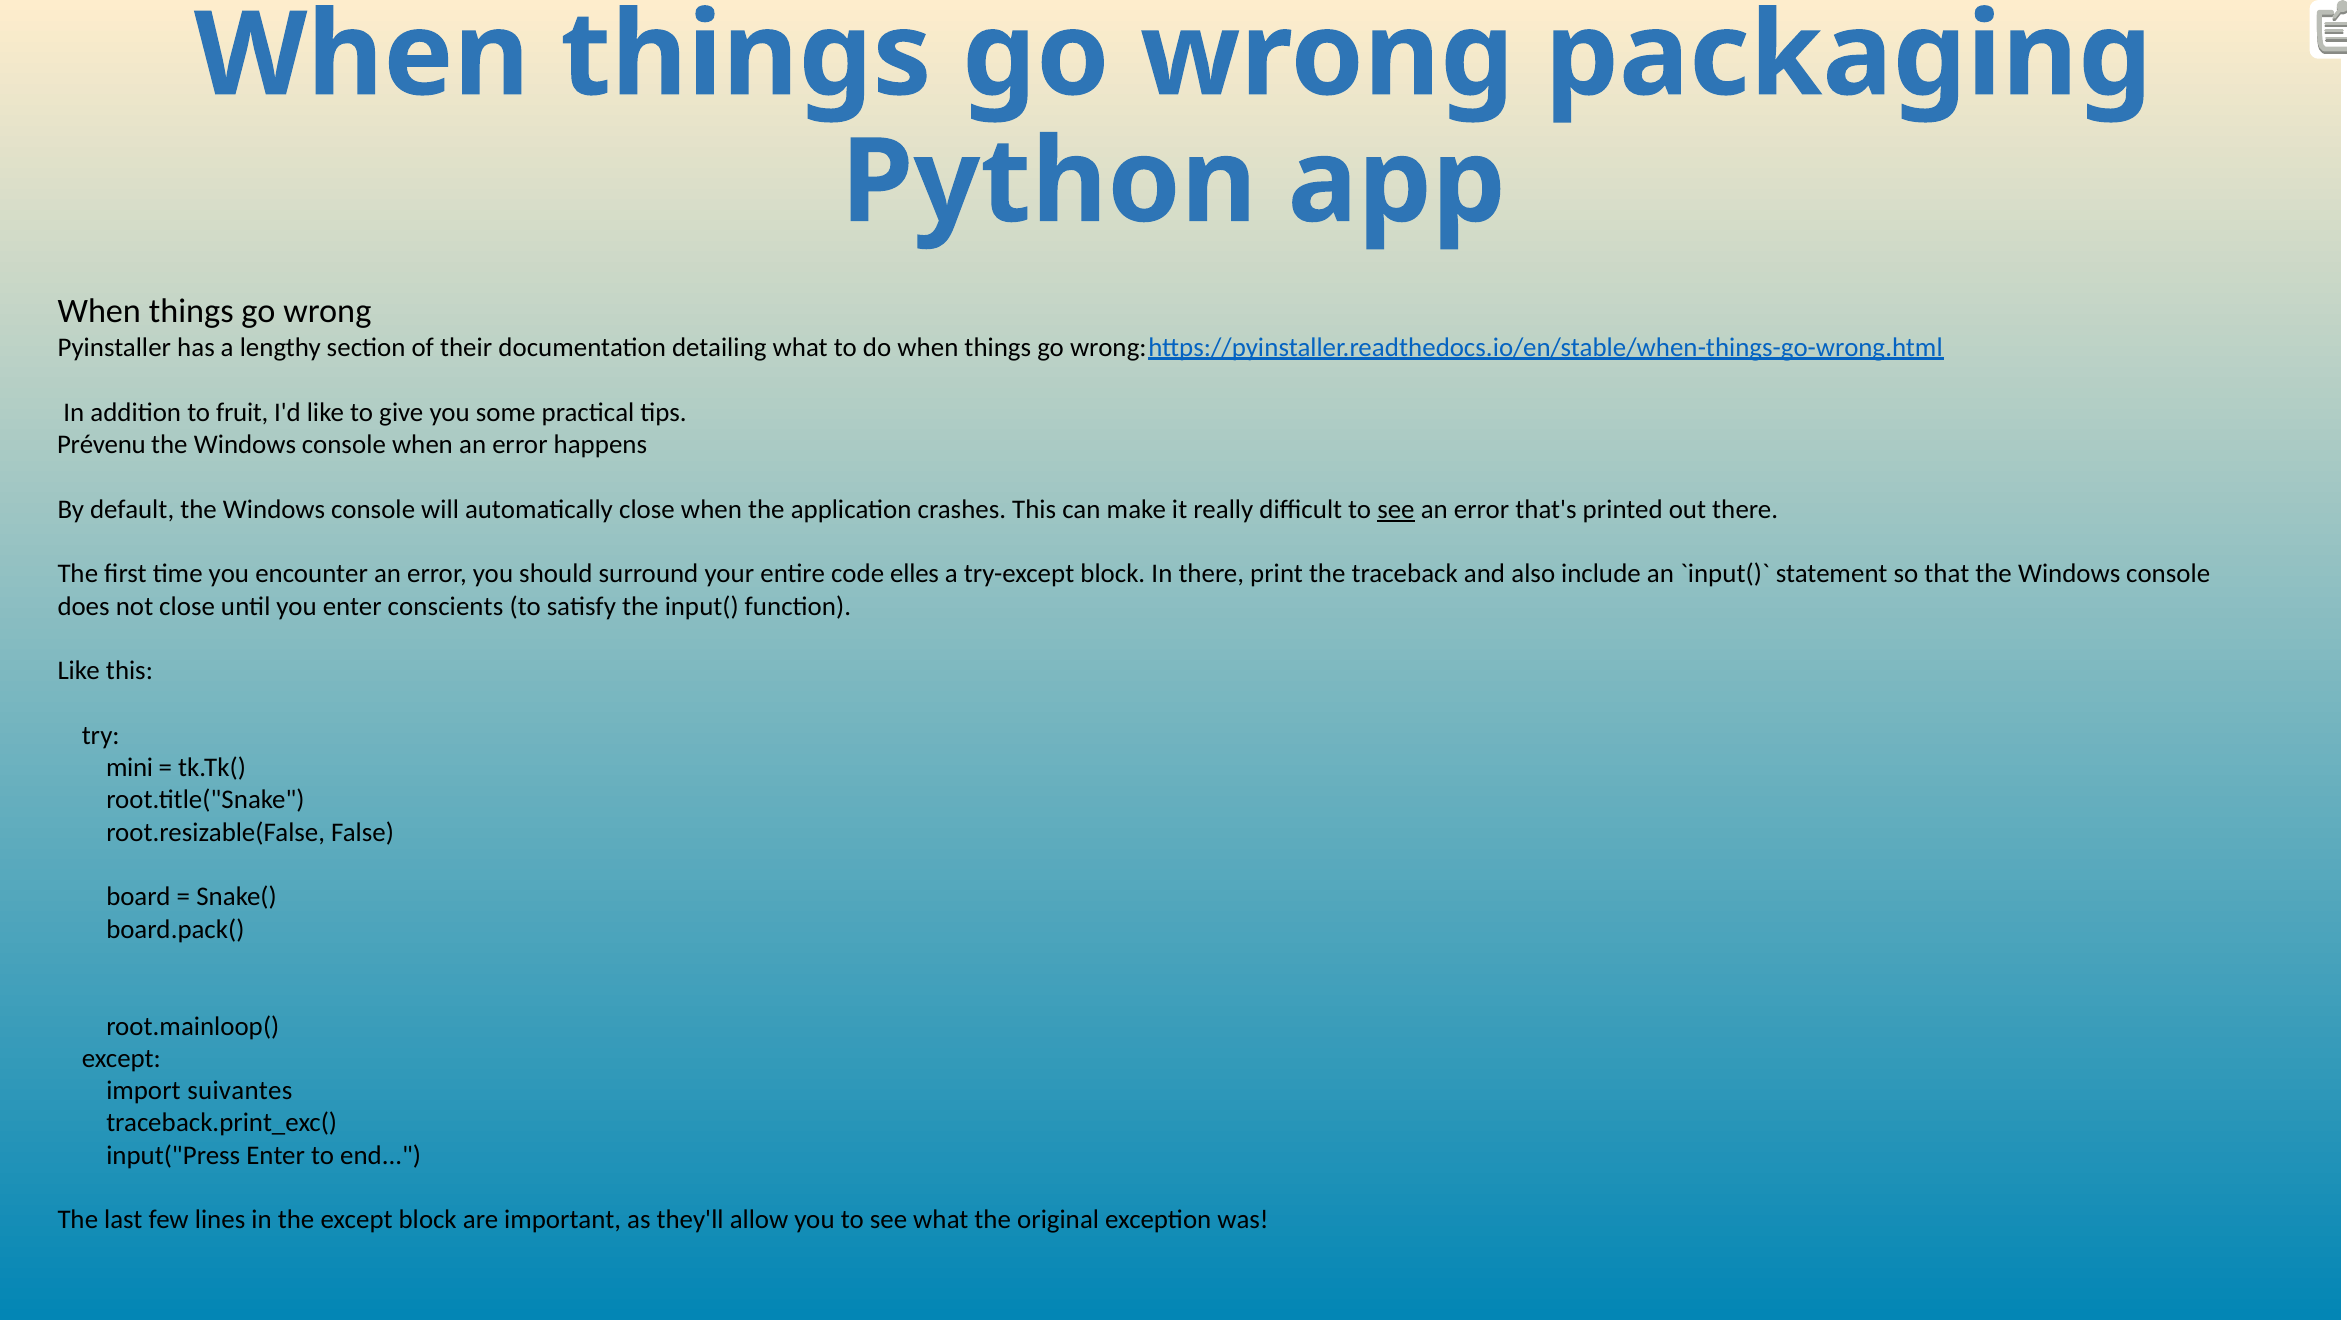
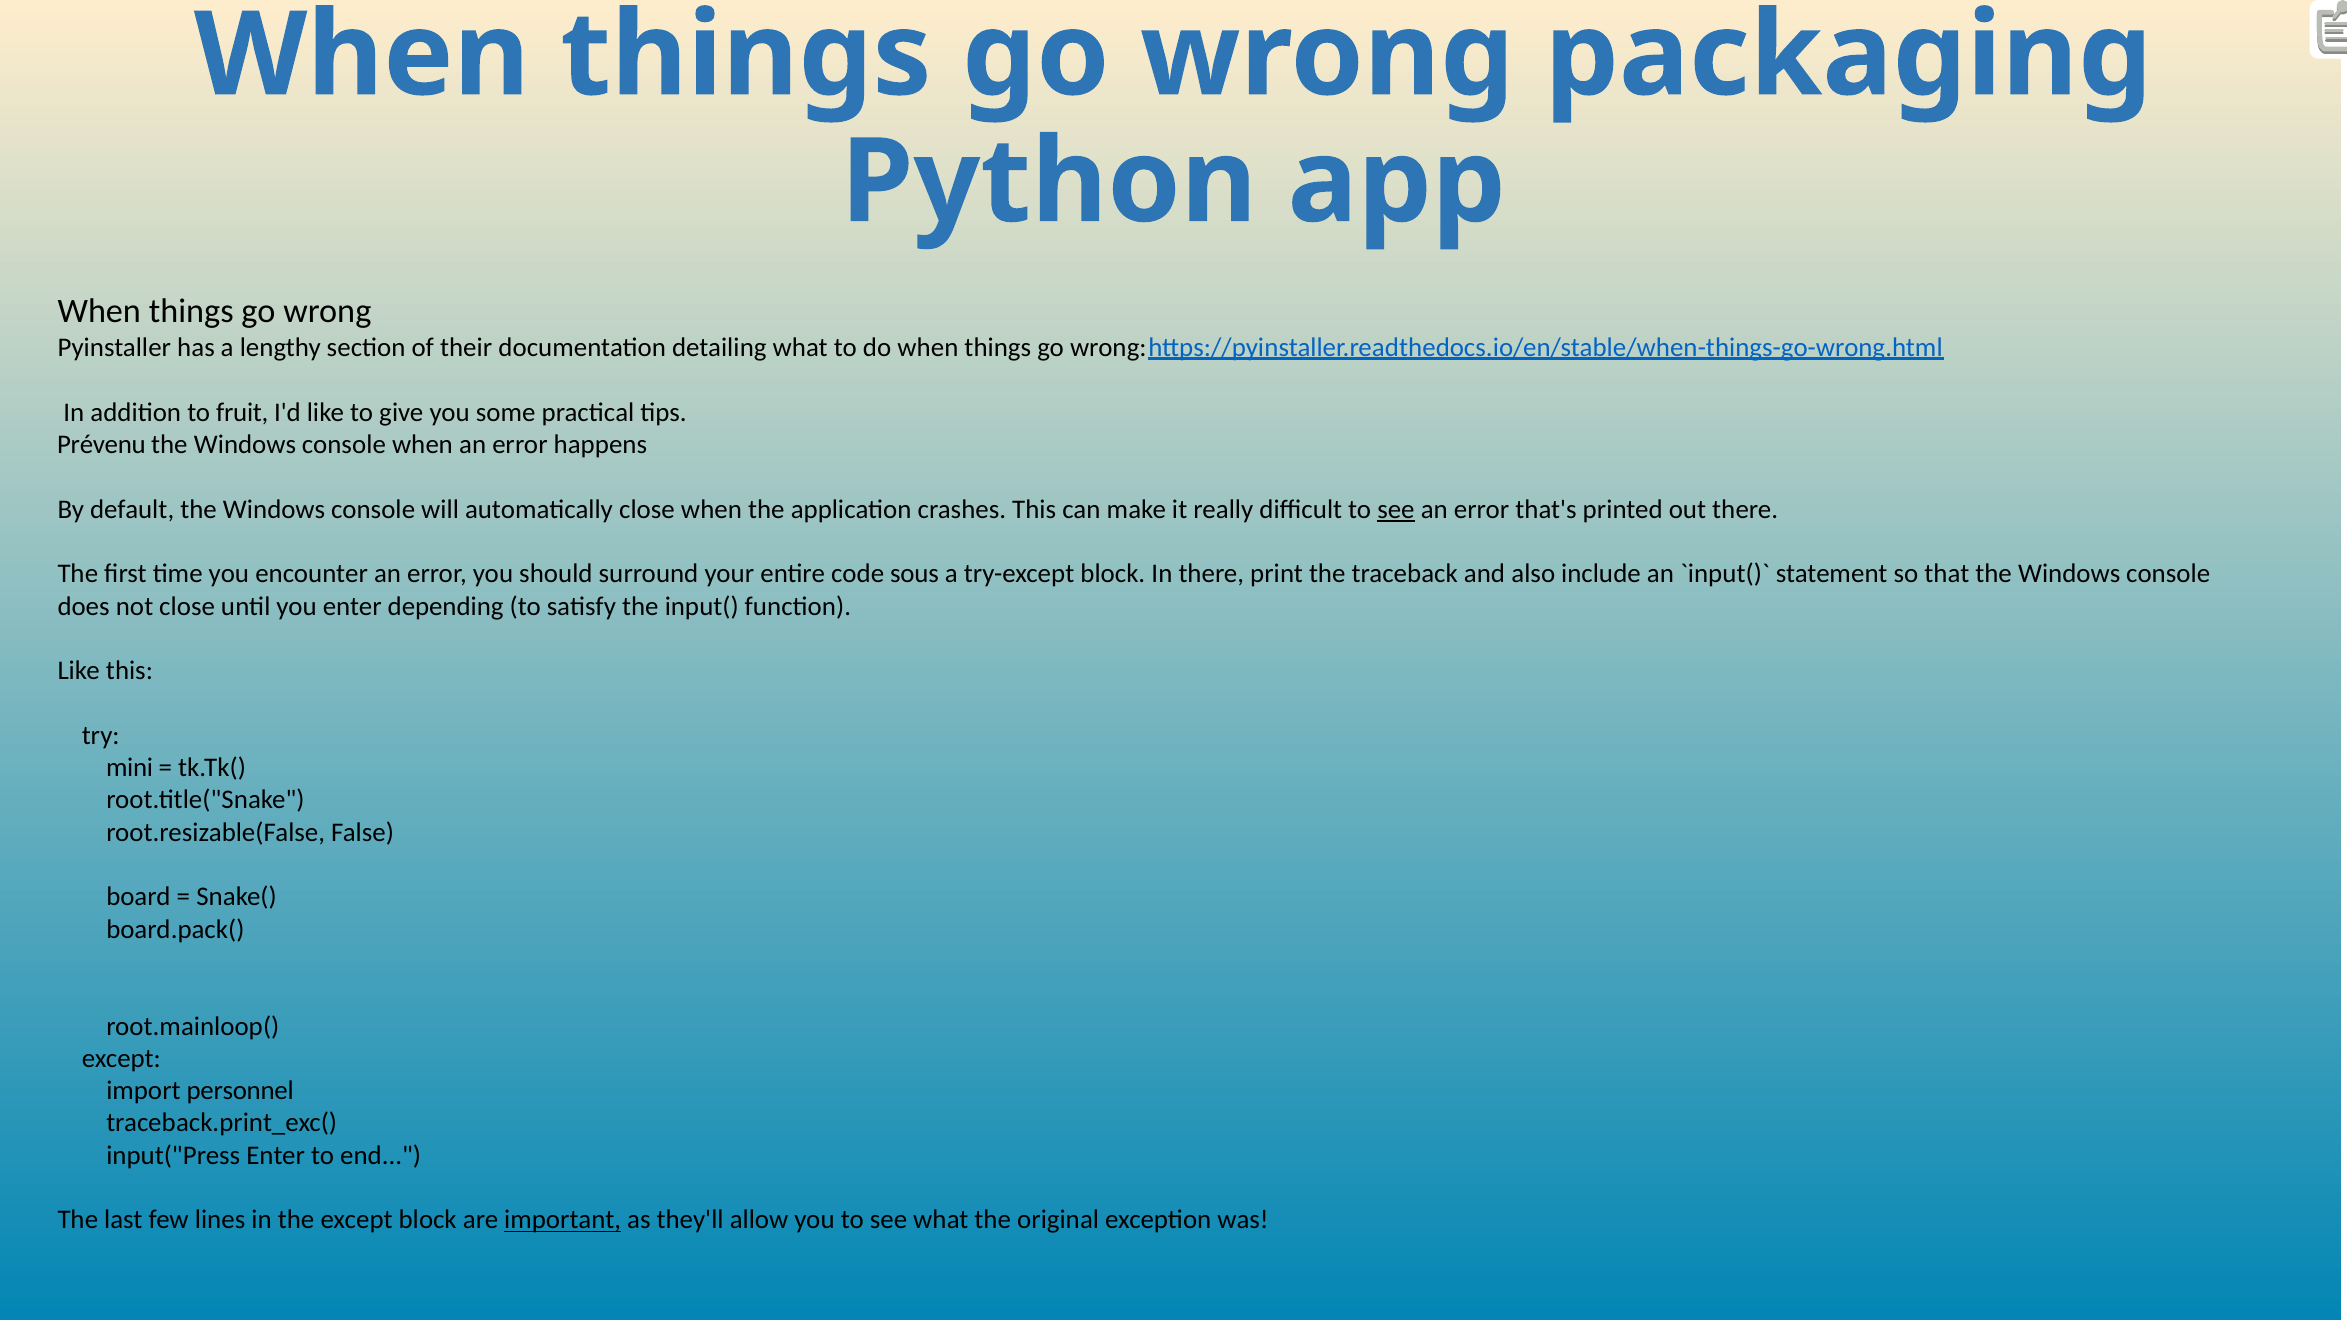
elles: elles -> sous (915, 574)
conscients: conscients -> depending (446, 606)
suivantes: suivantes -> personnel (240, 1091)
important underline: none -> present (563, 1220)
